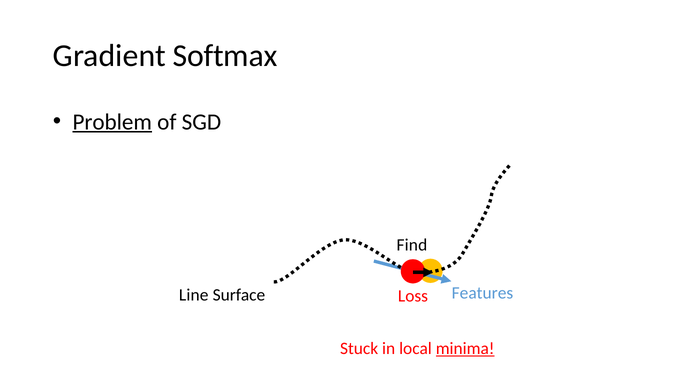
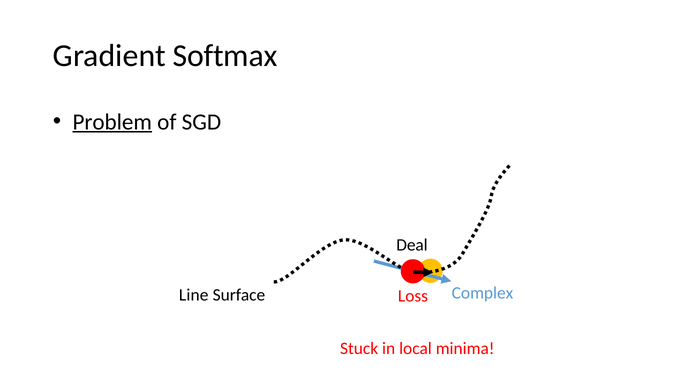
Find: Find -> Deal (412, 245)
Features: Features -> Complex (482, 293)
minima underline: present -> none (465, 349)
